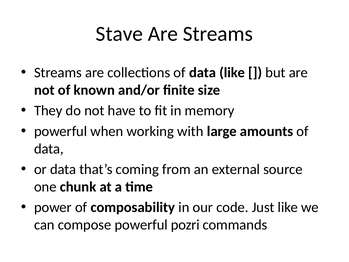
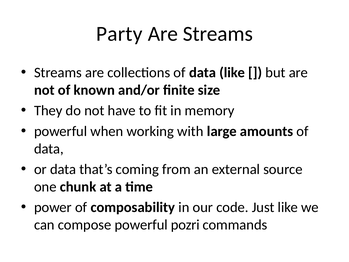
Stave: Stave -> Party (119, 34)
